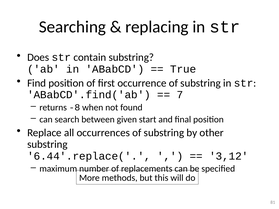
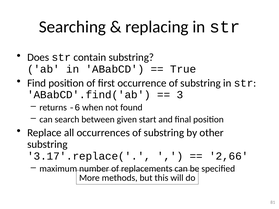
7: 7 -> 3 (180, 95)
-8: -8 -> -6 (75, 108)
6.44'.replace(: 6.44'.replace( -> 3.17'.replace( (89, 156)
3,12: 3,12 -> 2,66 (229, 156)
